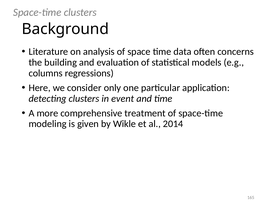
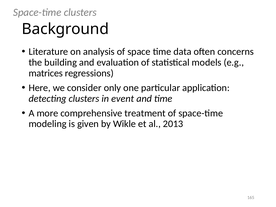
columns: columns -> matrices (46, 73)
2014: 2014 -> 2013 (173, 124)
